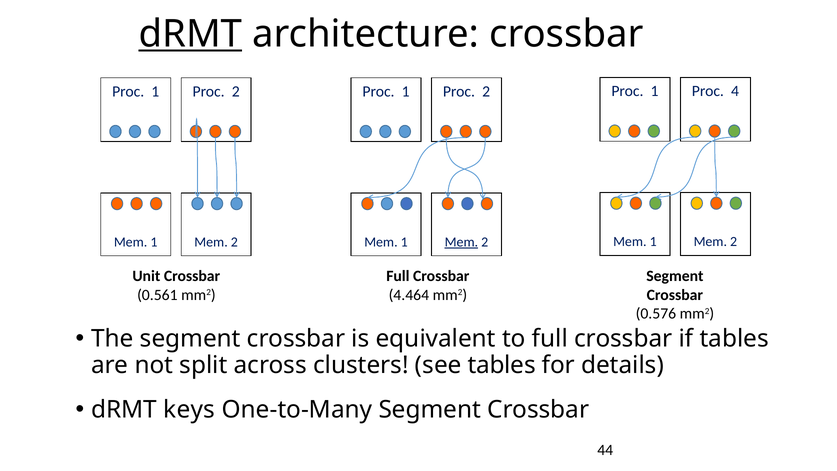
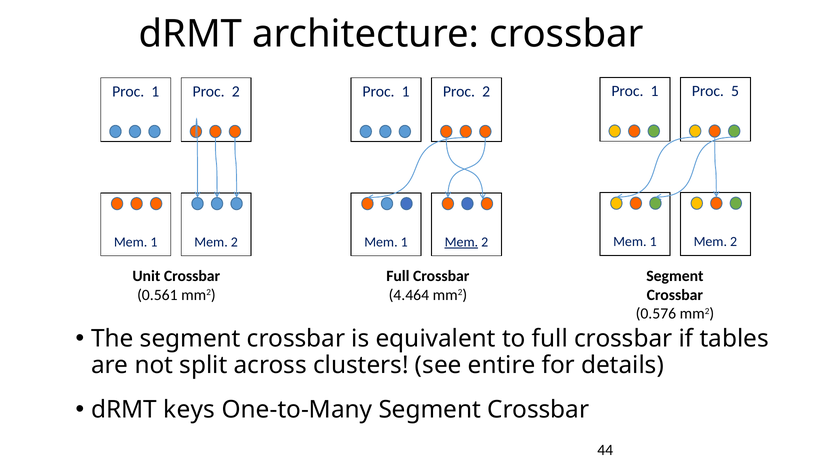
dRMT underline: present -> none (190, 34)
4: 4 -> 5 (735, 91)
see tables: tables -> entire (502, 365)
